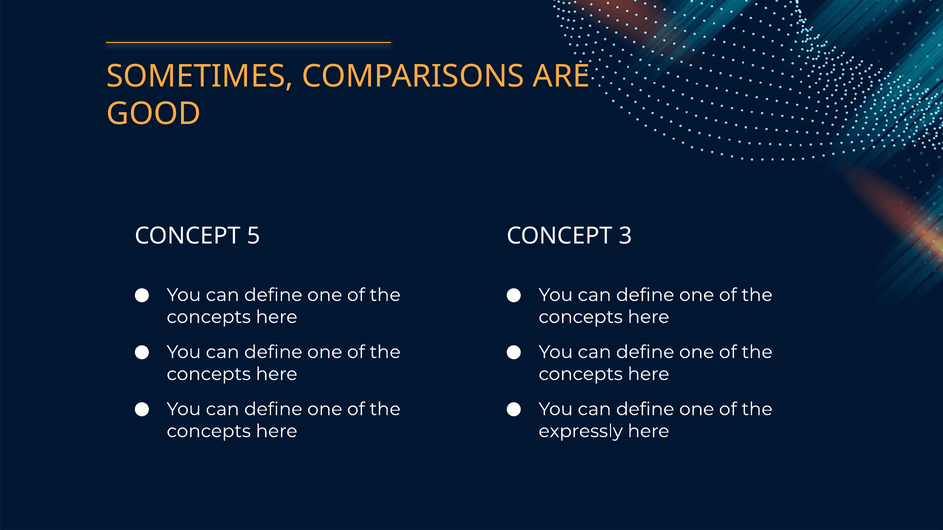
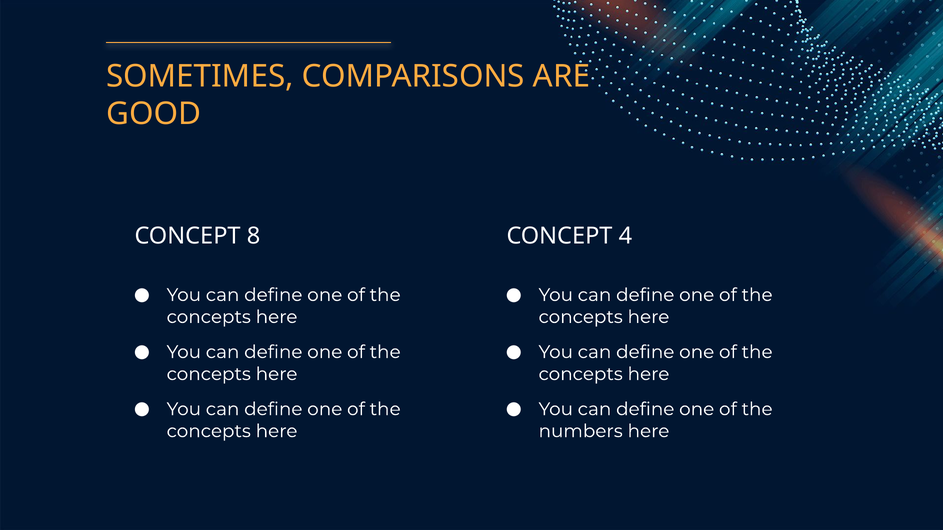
5: 5 -> 8 (253, 236)
3: 3 -> 4 (625, 236)
expressly: expressly -> numbers (581, 431)
